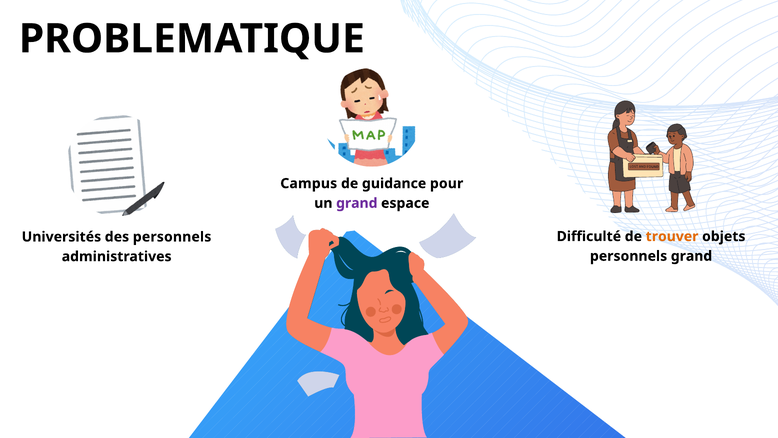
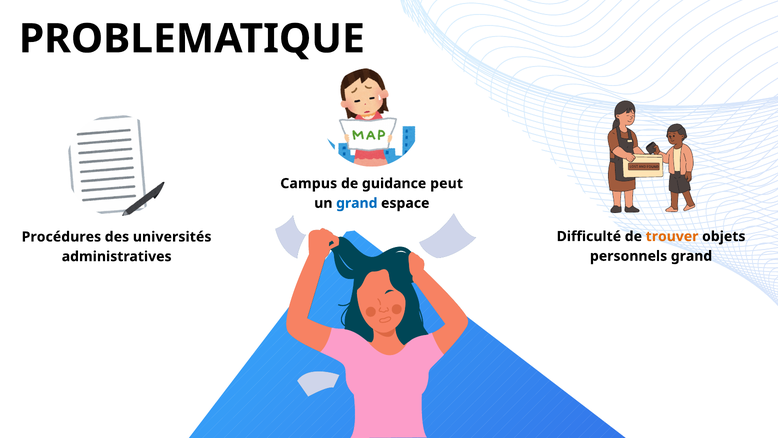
pour: pour -> peut (447, 183)
grand colour: purple -> blue (357, 203)
Universités: Universités -> Procédures (61, 237)
des personnels: personnels -> universités (172, 237)
